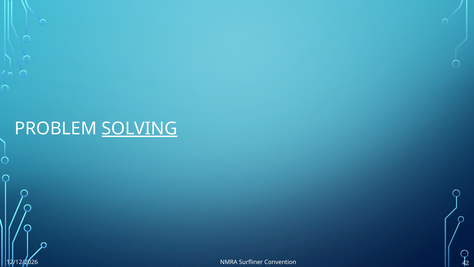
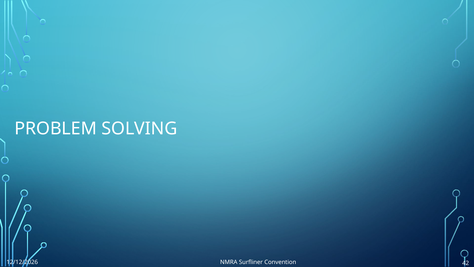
SOLVING underline: present -> none (139, 128)
